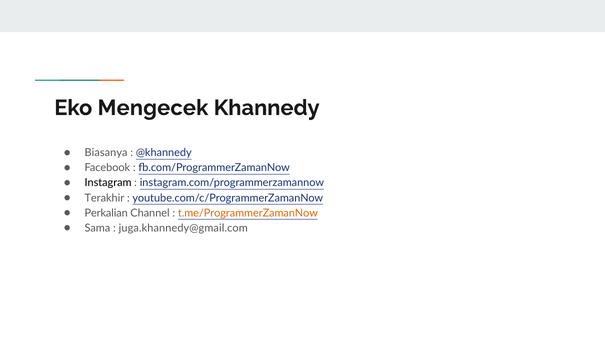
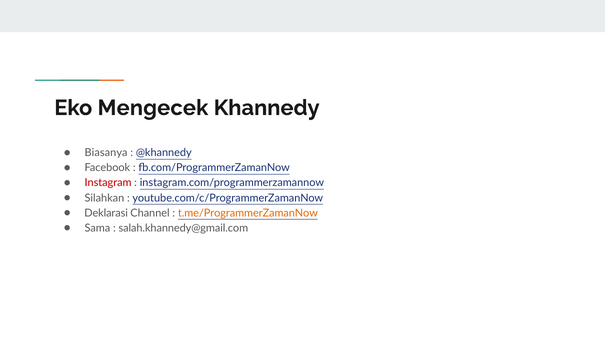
Instagram colour: black -> red (108, 183)
Terakhir: Terakhir -> Silahkan (104, 198)
Perkalian: Perkalian -> Deklarasi (106, 213)
juga.khannedy@gmail.com: juga.khannedy@gmail.com -> salah.khannedy@gmail.com (183, 228)
